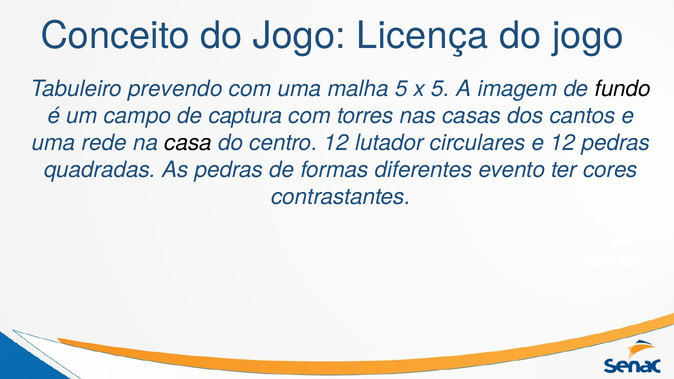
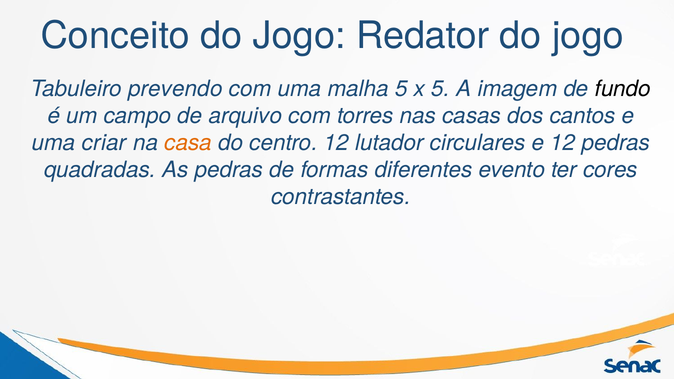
Licença: Licença -> Redator (423, 36)
captura: captura -> arquivo (245, 116)
rede: rede -> criar (104, 143)
casa colour: black -> orange (188, 143)
